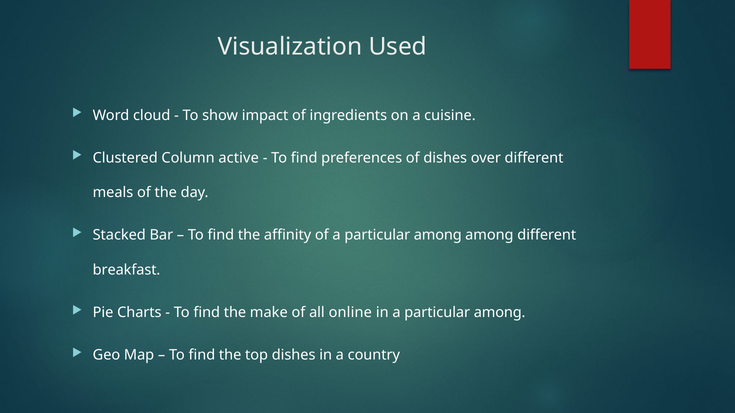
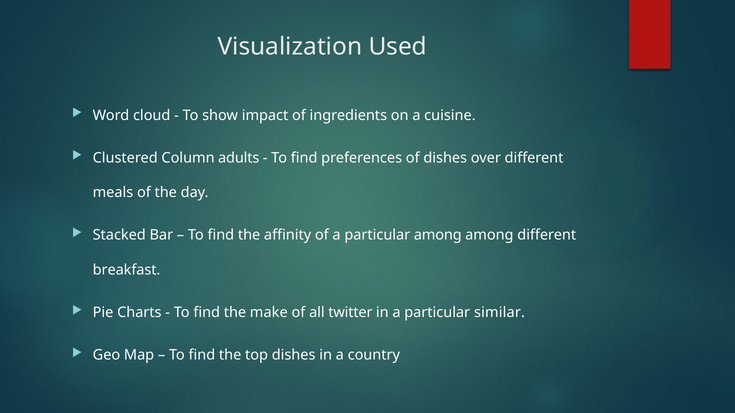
active: active -> adults (239, 158)
online: online -> twitter (350, 313)
in a particular among: among -> similar (500, 313)
